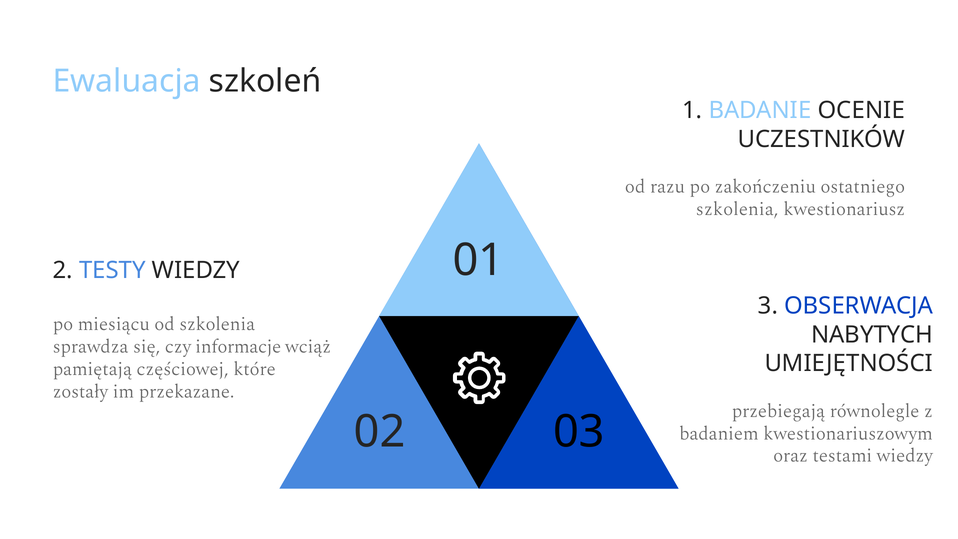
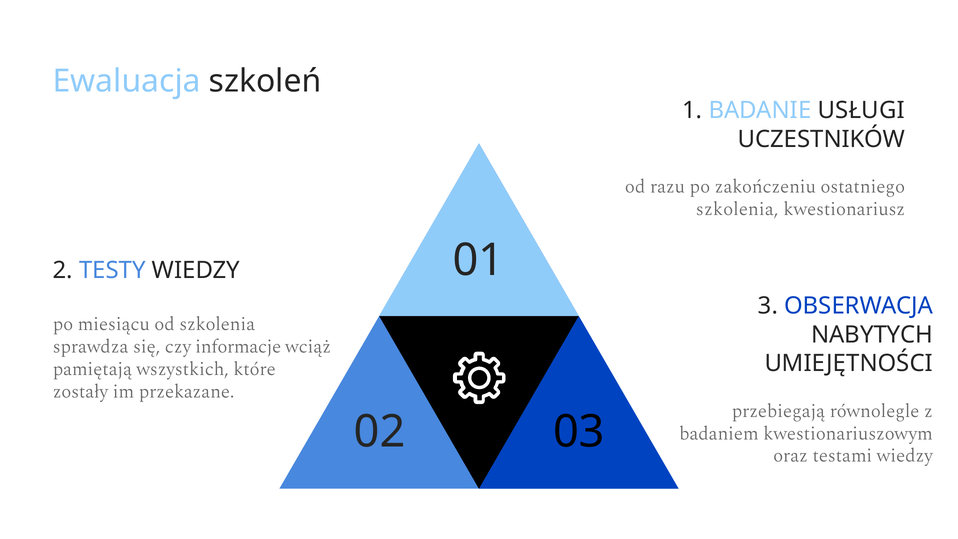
OCENIE: OCENIE -> USŁUGI (861, 110)
częściowej: częściowej -> wszystkich (183, 369)
